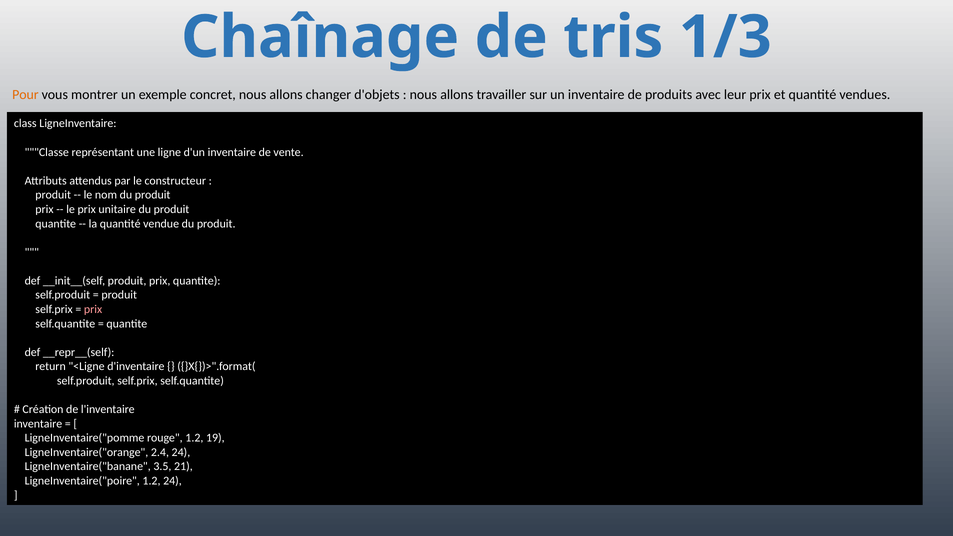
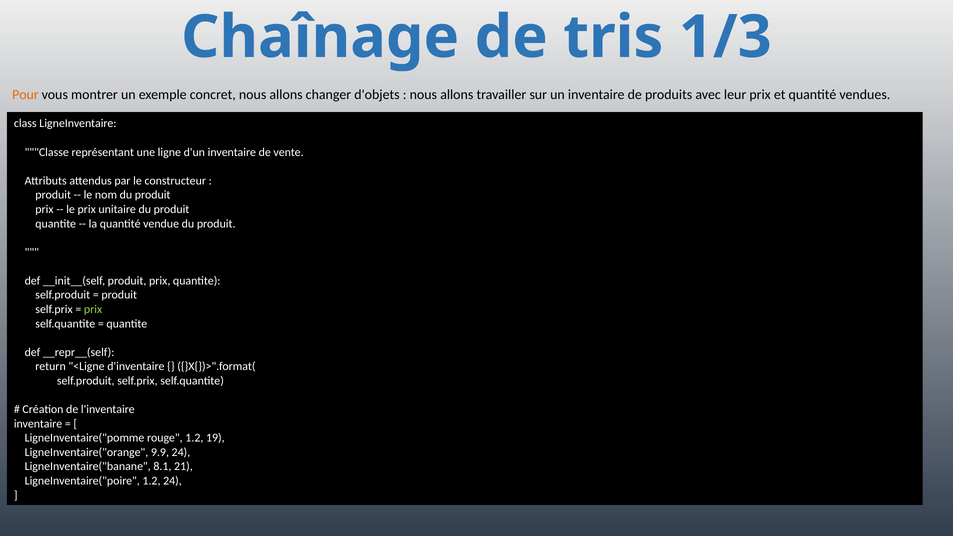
prix colour: pink -> light green (93, 309)
2.4: 2.4 -> 9.9 (160, 452)
3.5: 3.5 -> 8.1 (162, 467)
